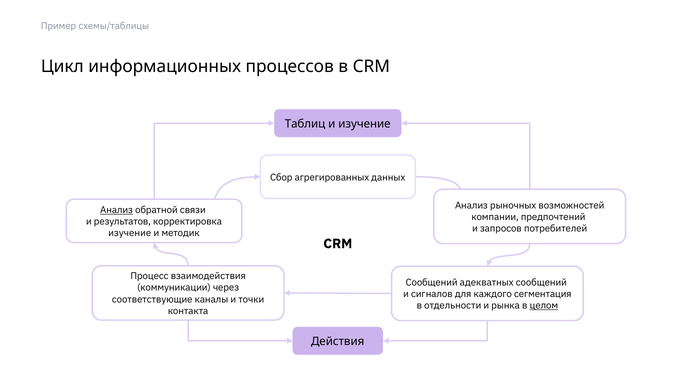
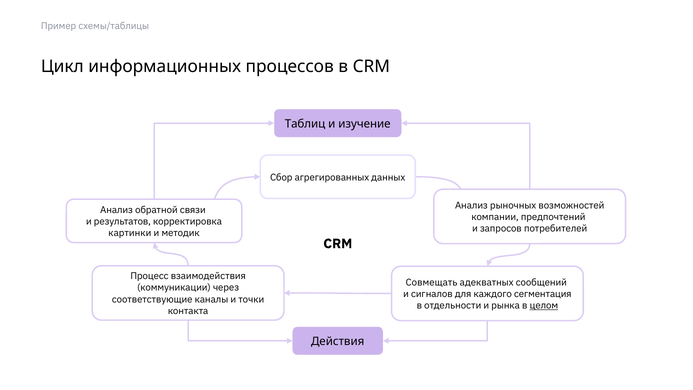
Анализ underline: present -> none (117, 210)
изучение: изучение -> картинки (130, 233)
Сообщений: Сообщений -> Совмещать (432, 282)
